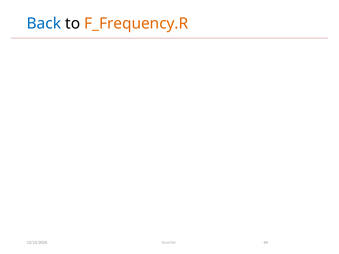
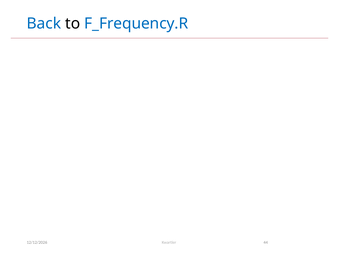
F_Frequency.R colour: orange -> blue (136, 24)
